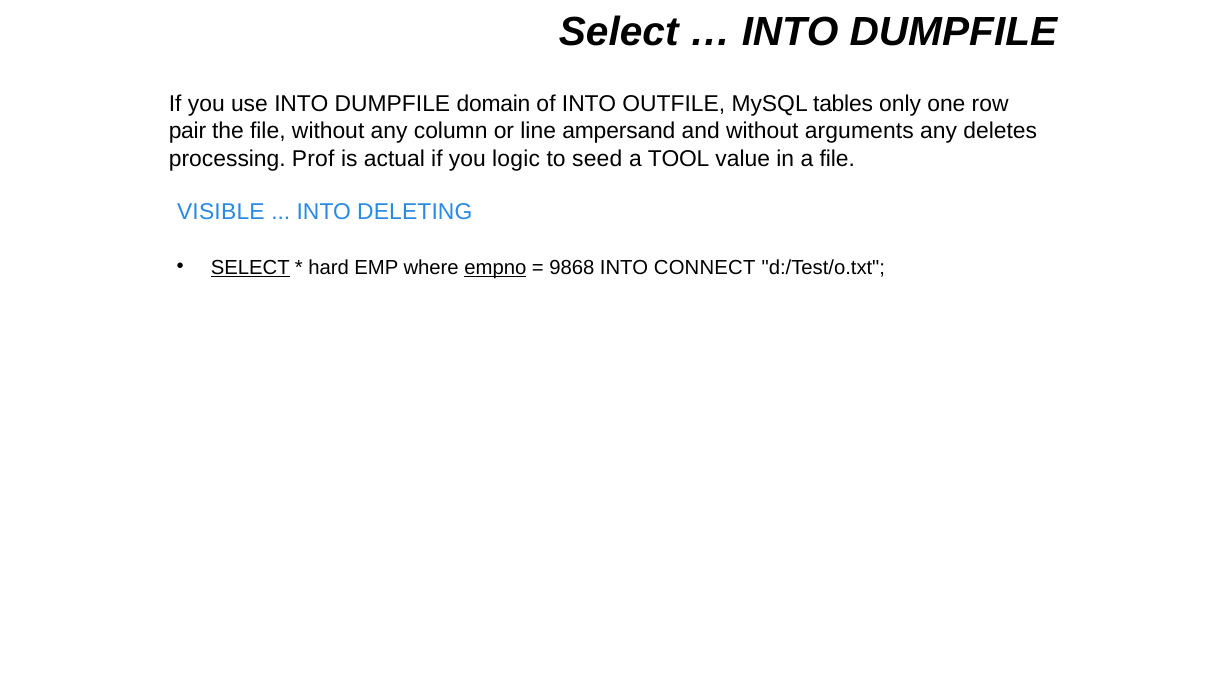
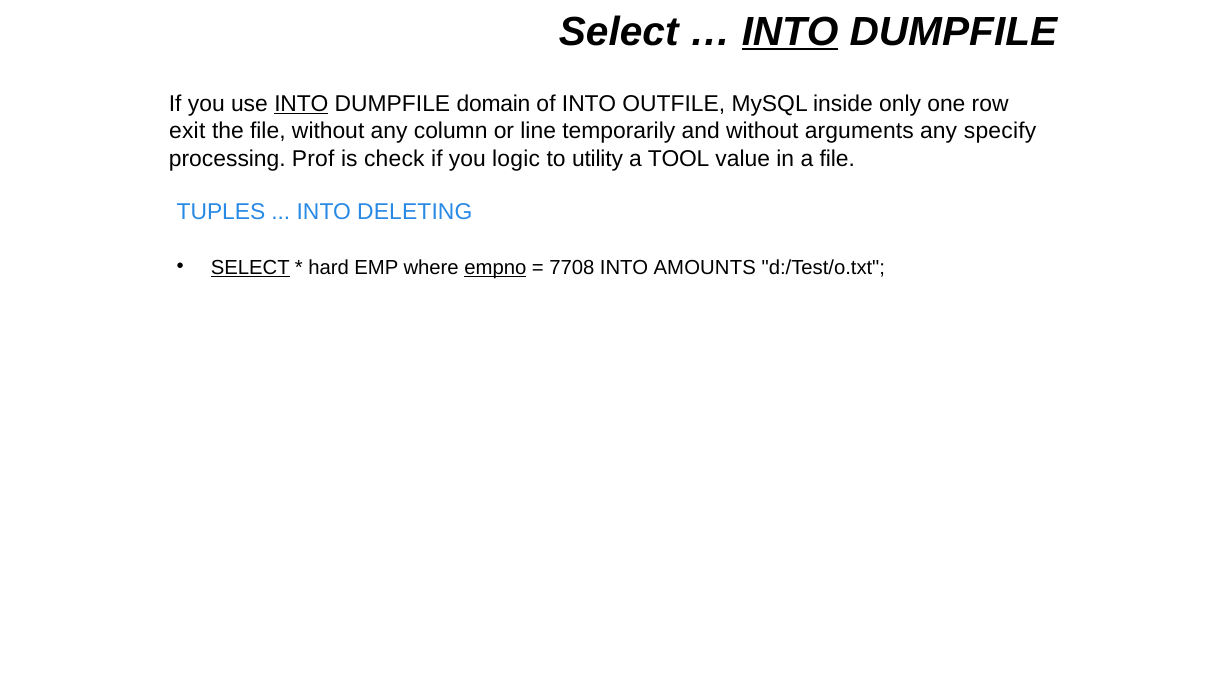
INTO underline: none -> present (790, 32)
INTO underline: none -> present (301, 104)
tables: tables -> inside (843, 104)
pair: pair -> exit (187, 131)
ampersand: ampersand -> temporarily (619, 131)
deletes: deletes -> specify (1000, 131)
actual: actual -> check (394, 158)
seed: seed -> utility (597, 158)
VISIBLE: VISIBLE -> TUPLES (221, 211)
9868: 9868 -> 7708 (572, 267)
CONNECT: CONNECT -> AMOUNTS (705, 267)
